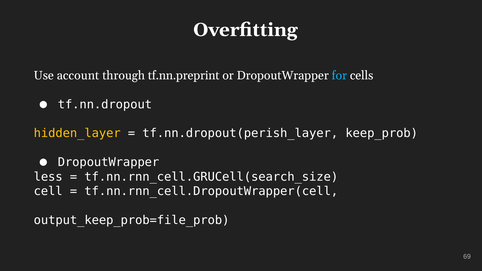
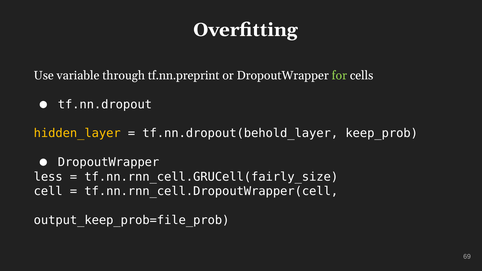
account: account -> variable (78, 76)
for colour: light blue -> light green (339, 76)
tf.nn.dropout(perish_layer: tf.nn.dropout(perish_layer -> tf.nn.dropout(behold_layer (240, 133)
tf.nn.rnn_cell.GRUCell(search_size: tf.nn.rnn_cell.GRUCell(search_size -> tf.nn.rnn_cell.GRUCell(fairly_size (211, 177)
